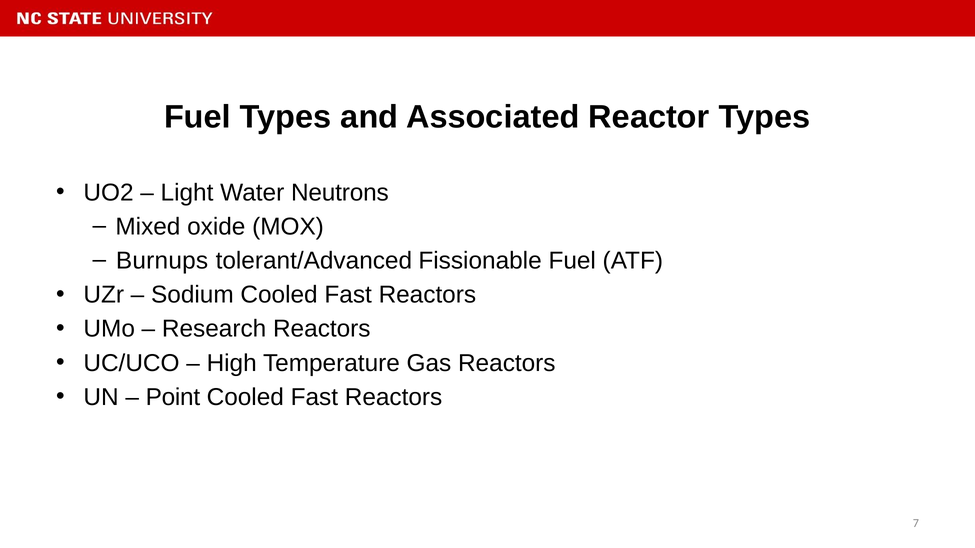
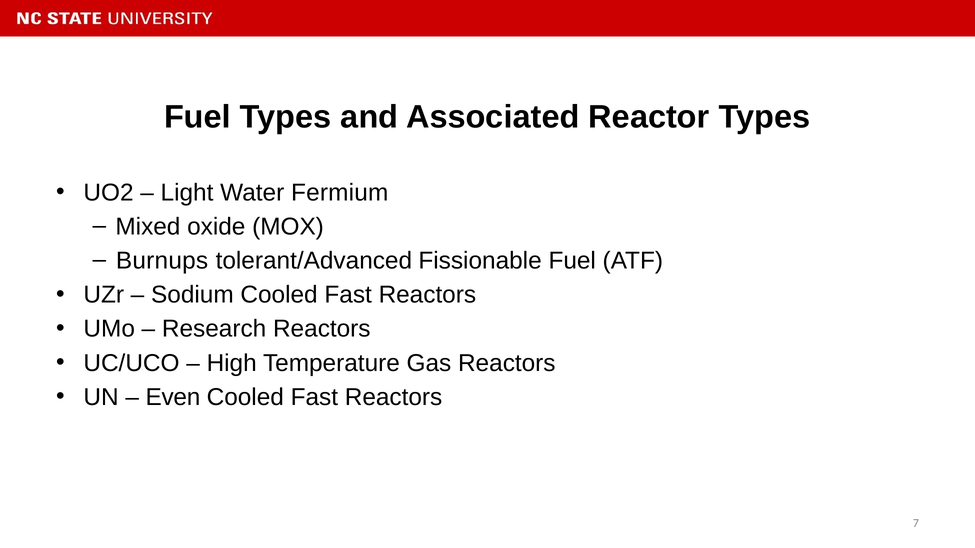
Neutrons: Neutrons -> Fermium (340, 193)
Point: Point -> Even (173, 397)
